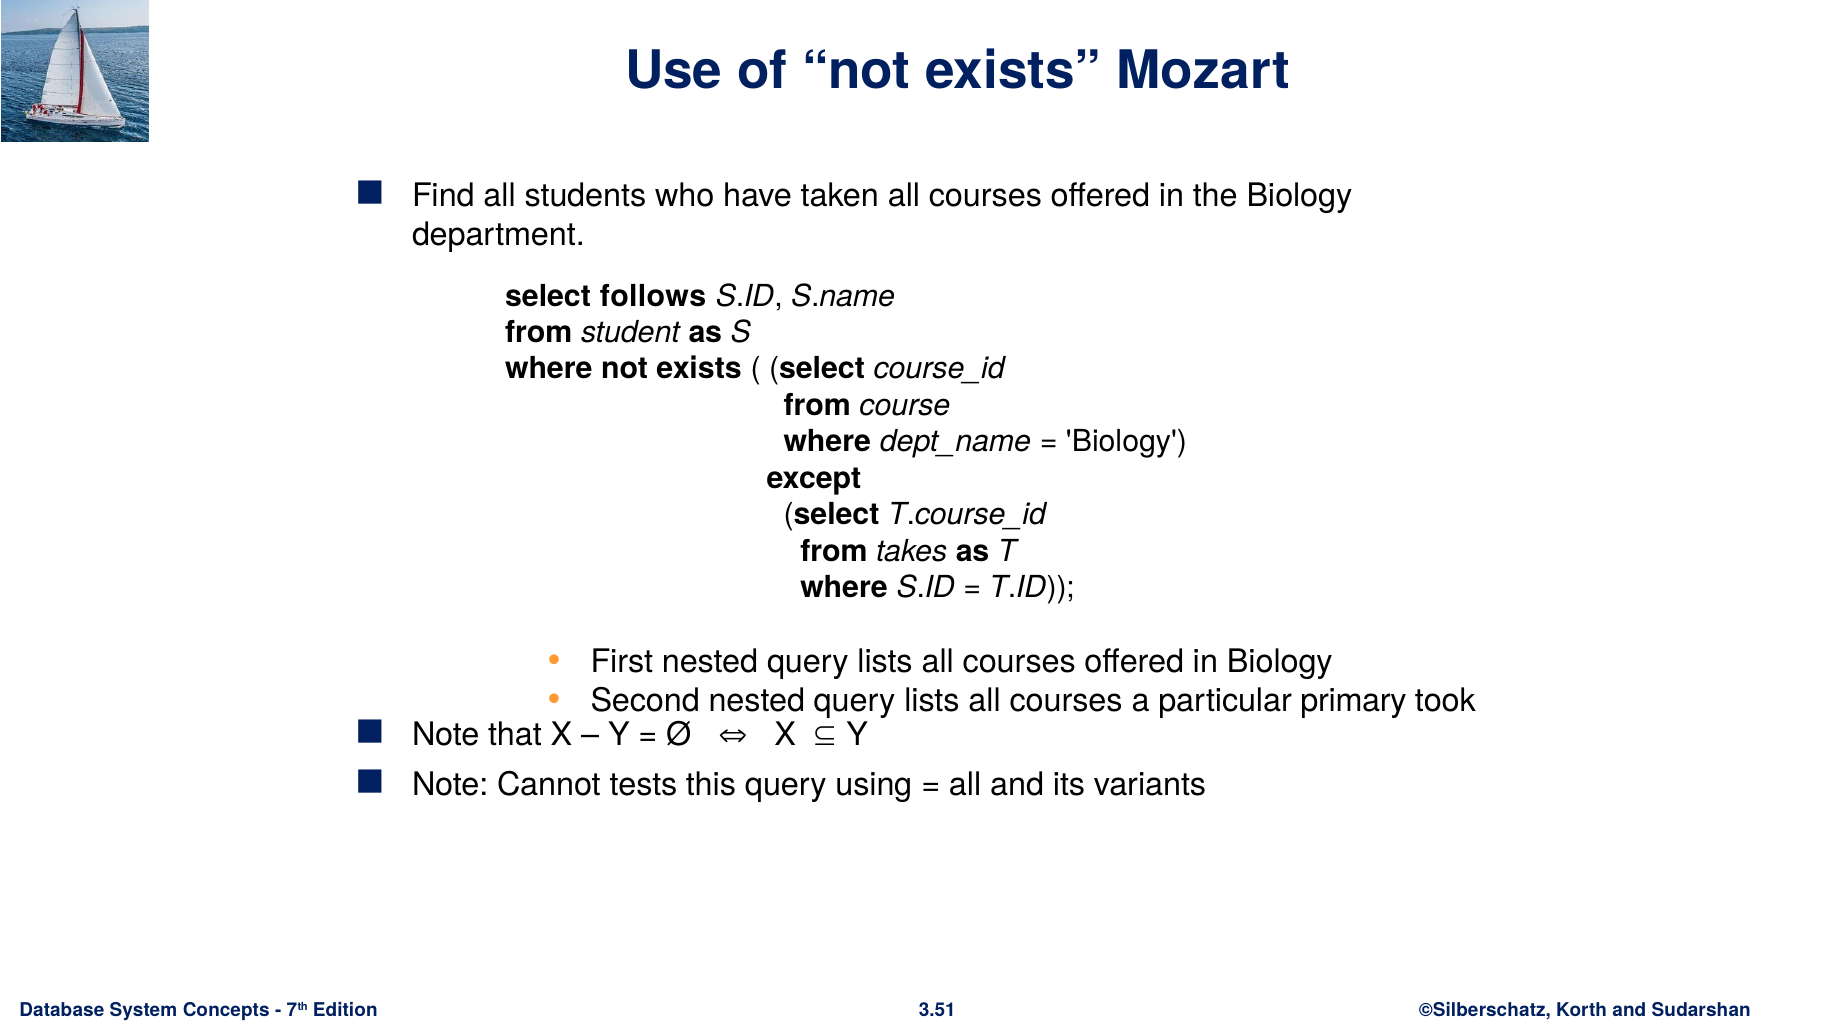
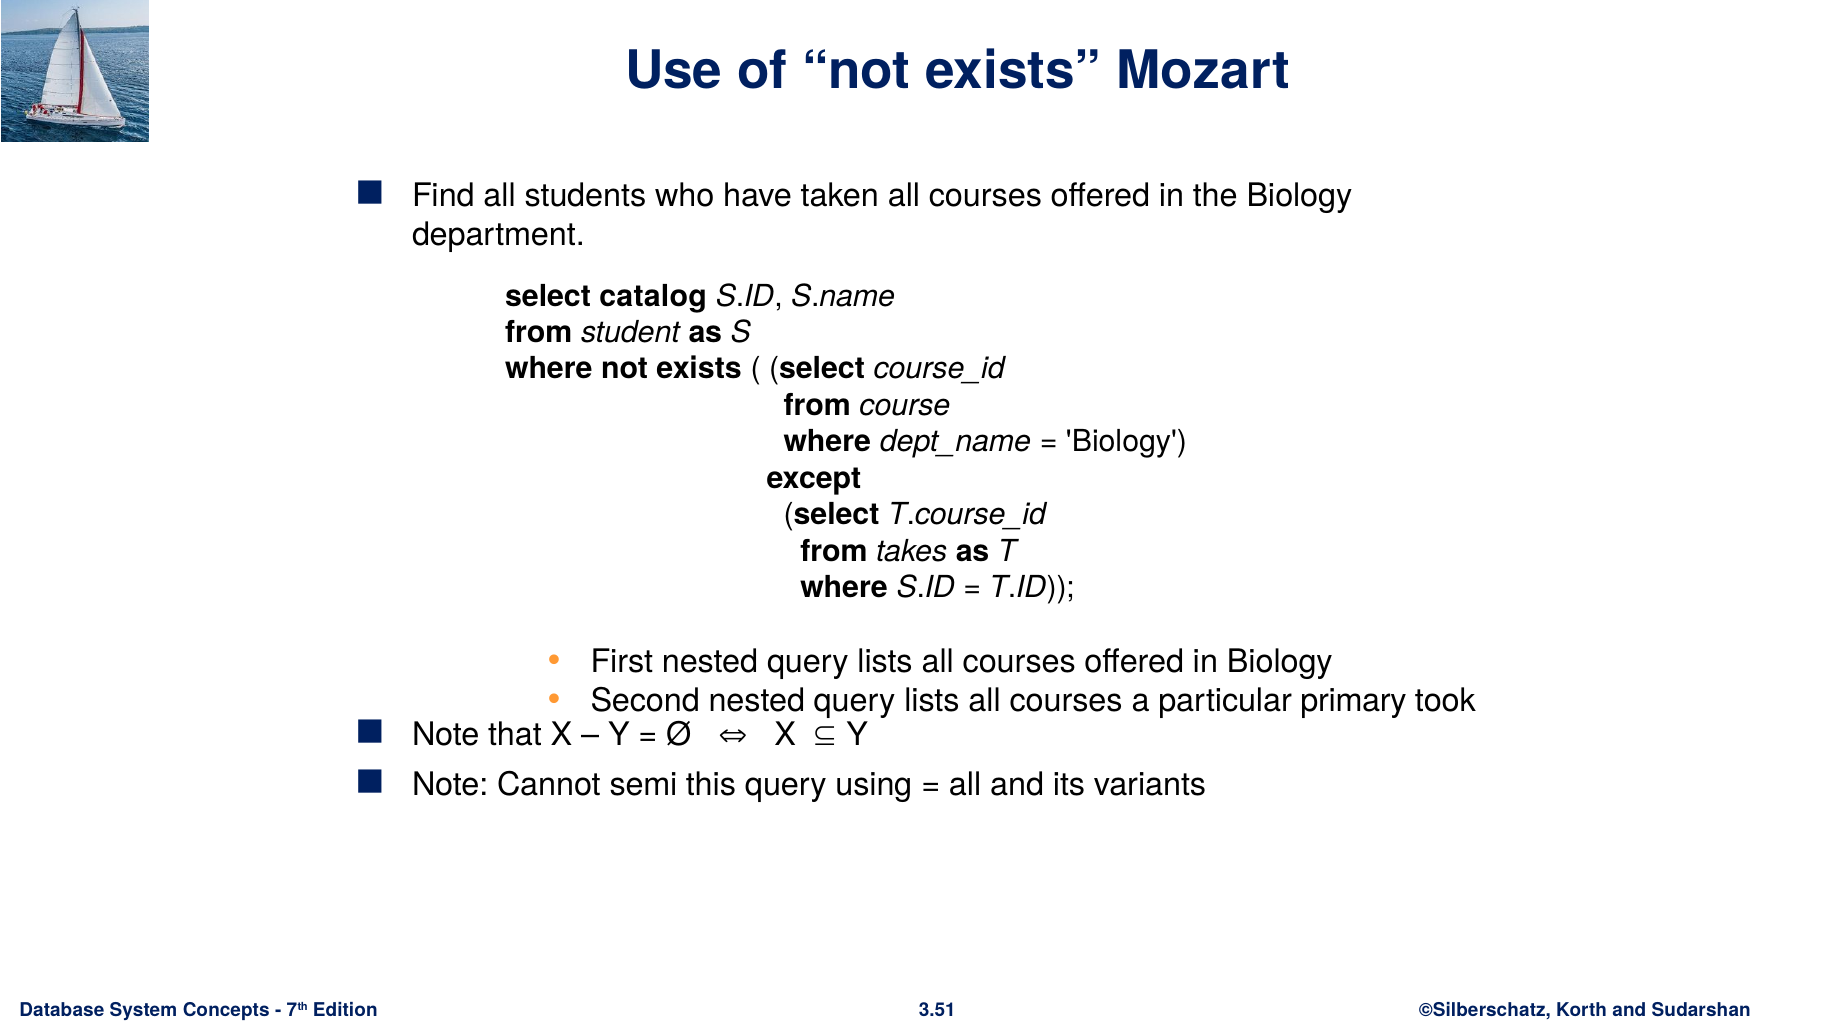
follows: follows -> catalog (653, 296)
tests: tests -> semi (643, 785)
